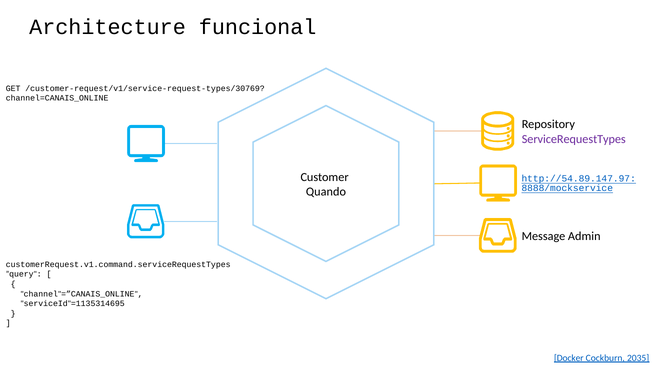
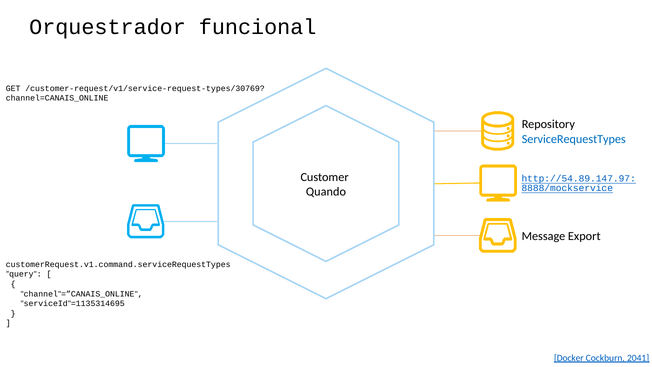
Architecture: Architecture -> Orquestrador (108, 27)
ServiceRequestTypes colour: purple -> blue (574, 139)
Admin: Admin -> Export (584, 236)
2035: 2035 -> 2041 (638, 358)
